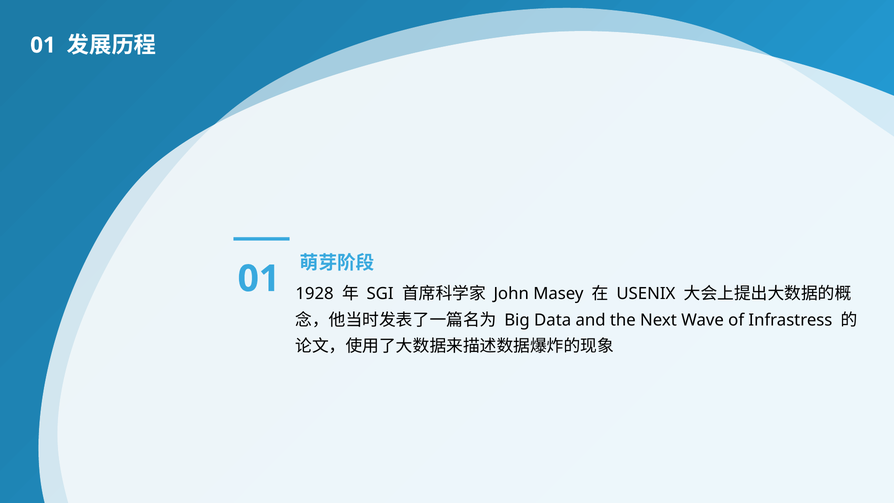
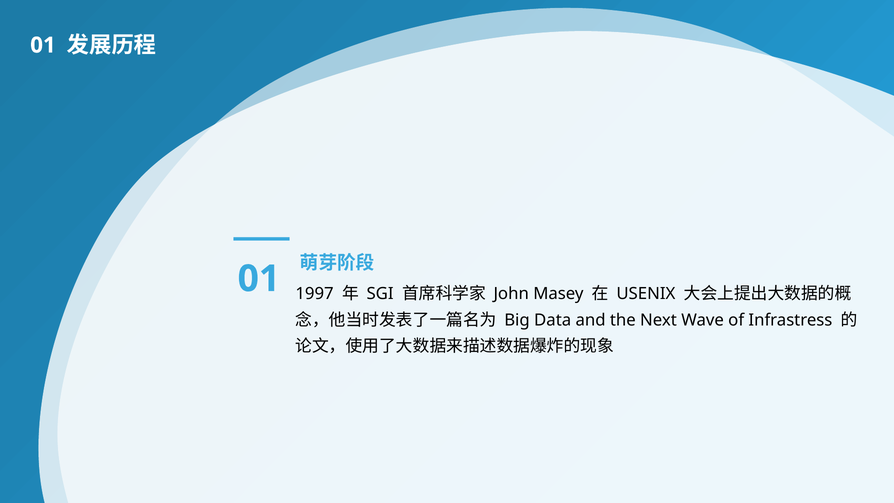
1928: 1928 -> 1997 (315, 294)
